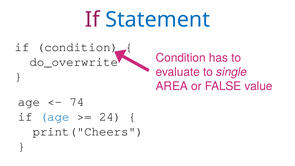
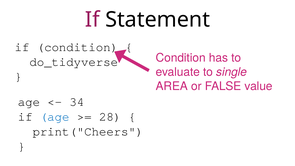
Statement colour: blue -> black (158, 20)
do_overwrite: do_overwrite -> do_tidyverse (74, 62)
74: 74 -> 34 (77, 102)
24: 24 -> 28 (110, 117)
